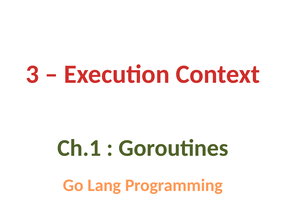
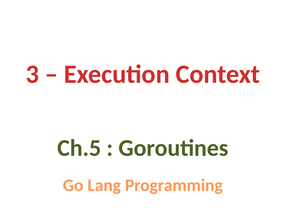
Ch.1: Ch.1 -> Ch.5 (79, 148)
